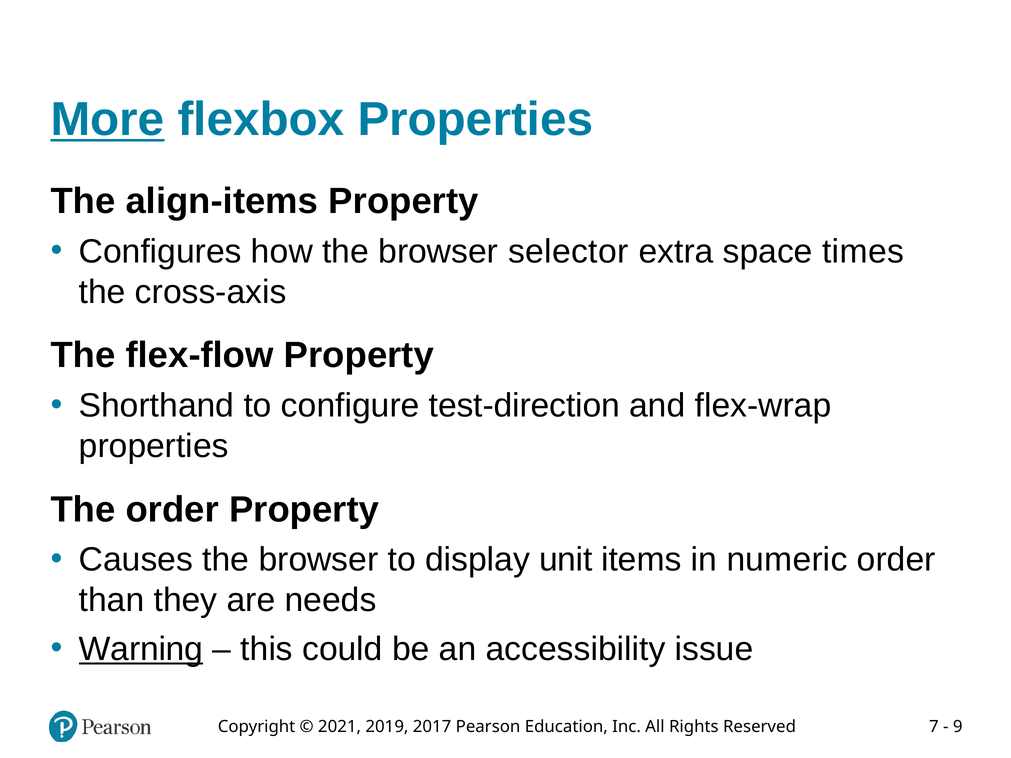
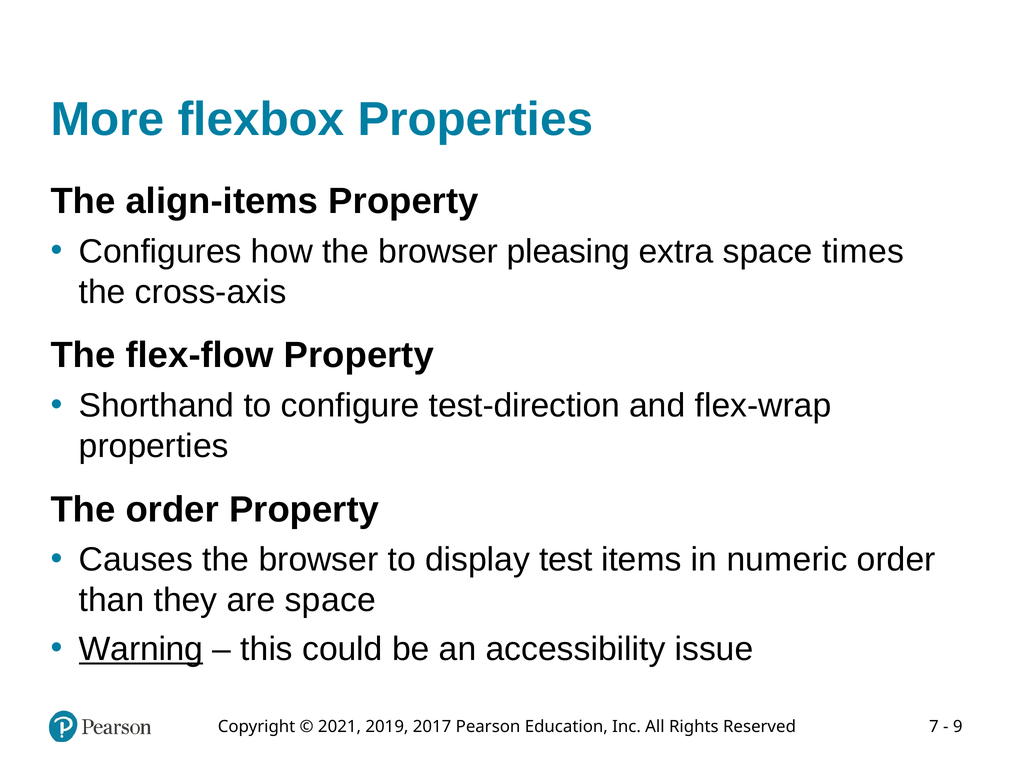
More underline: present -> none (107, 120)
selector: selector -> pleasing (569, 252)
unit: unit -> test (566, 560)
are needs: needs -> space (330, 600)
